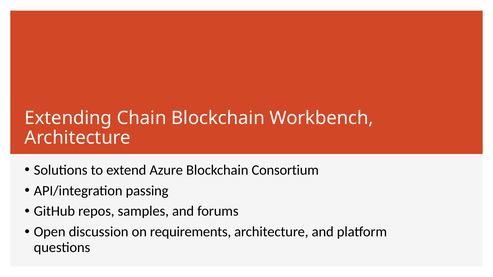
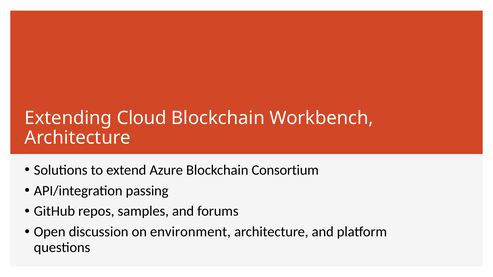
Chain: Chain -> Cloud (142, 118)
requirements: requirements -> environment (190, 232)
